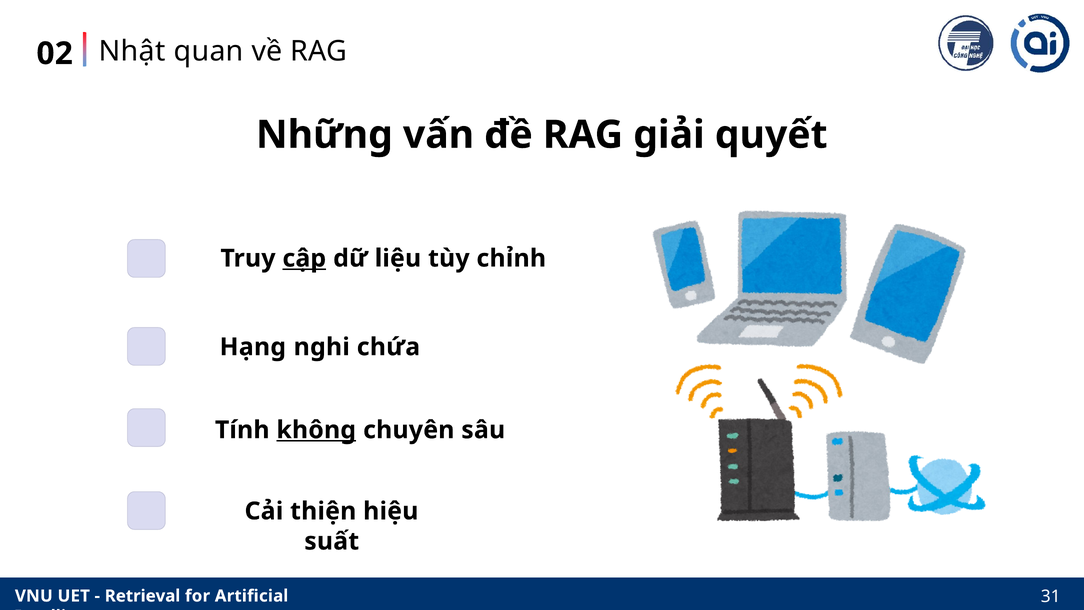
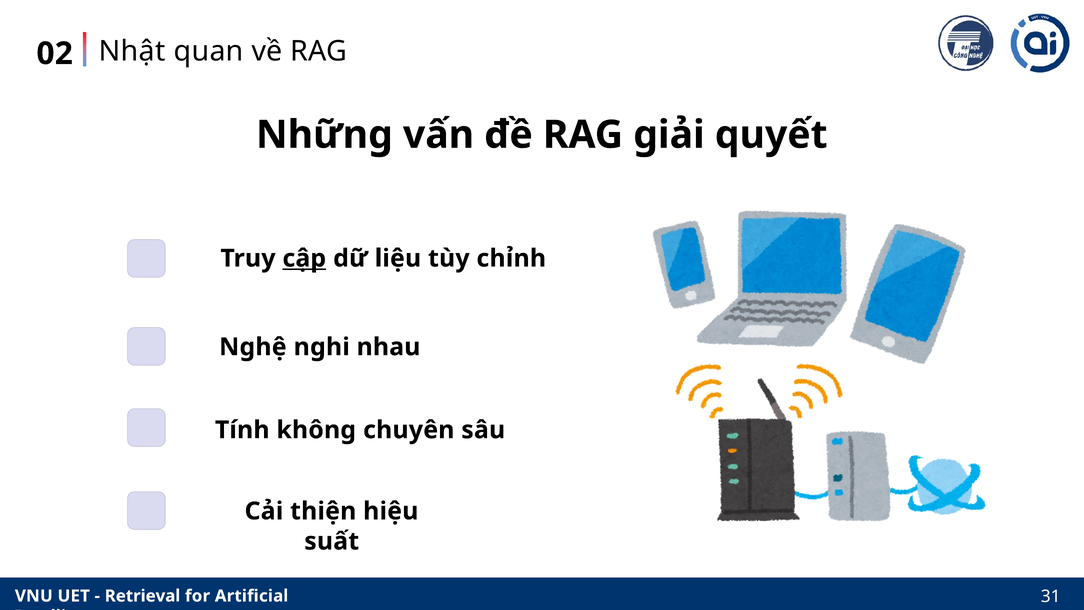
Hạng: Hạng -> Nghệ (253, 347)
chứa: chứa -> nhau (388, 347)
không underline: present -> none (316, 430)
